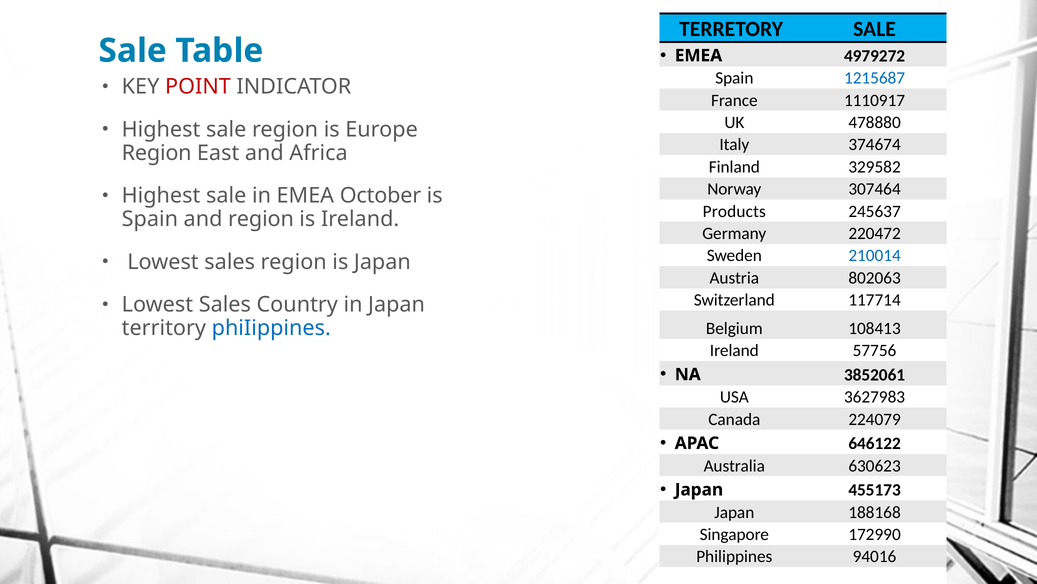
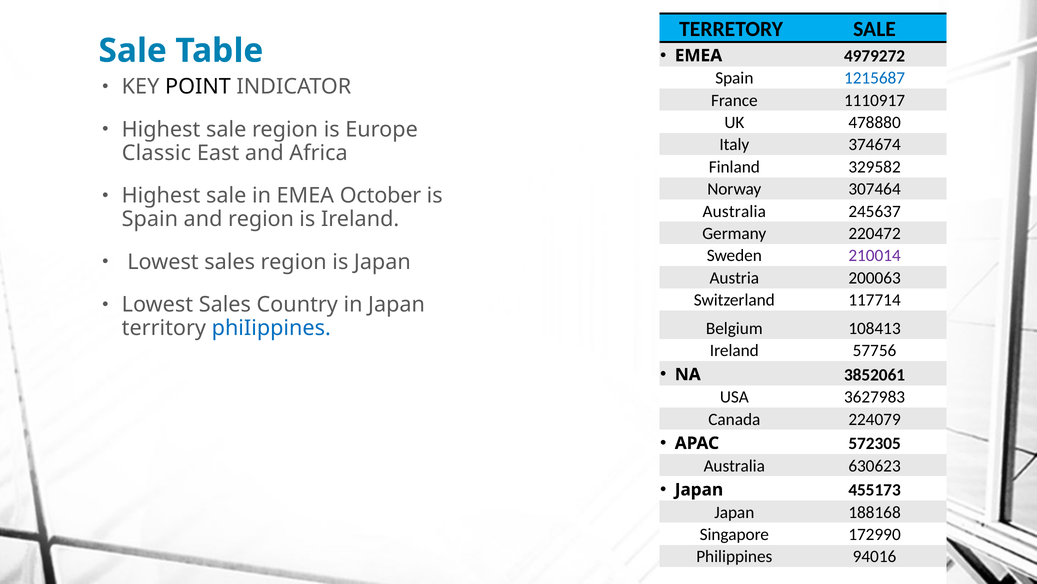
POINT colour: red -> black (198, 87)
Region: Region -> Classic (156, 153)
Products: Products -> Australia (734, 211)
210014 colour: blue -> purple (875, 255)
802063: 802063 -> 200063 (875, 278)
646122: 646122 -> 572305 (875, 443)
